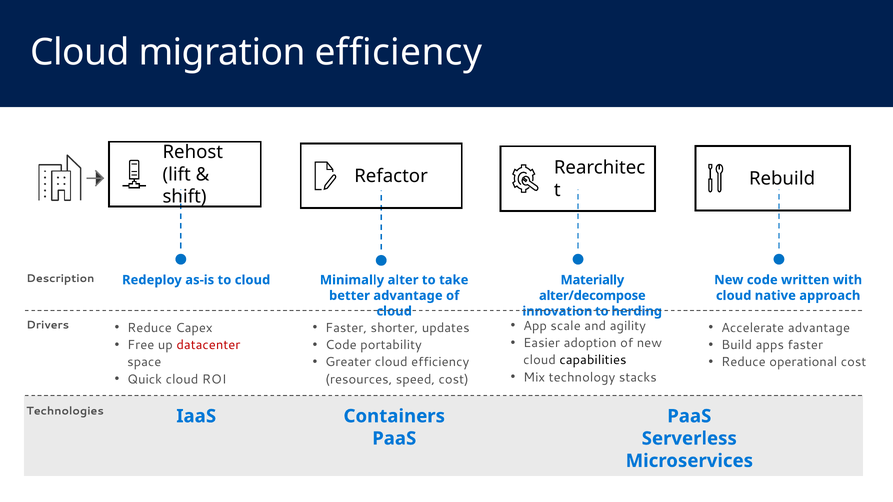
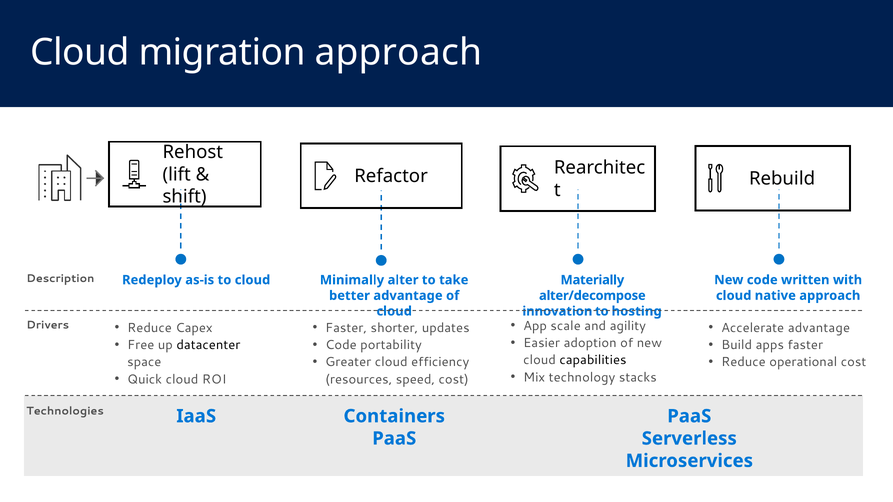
migration efficiency: efficiency -> approach (398, 53)
herding: herding -> hosting (637, 311)
datacenter colour: red -> black (208, 345)
